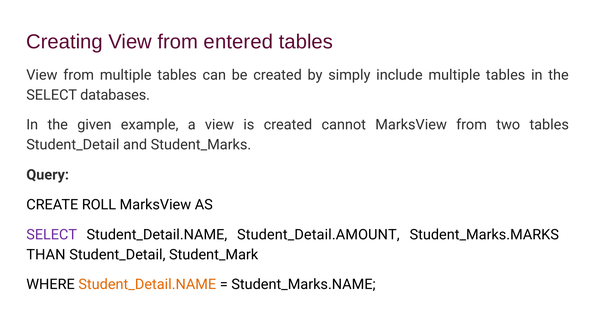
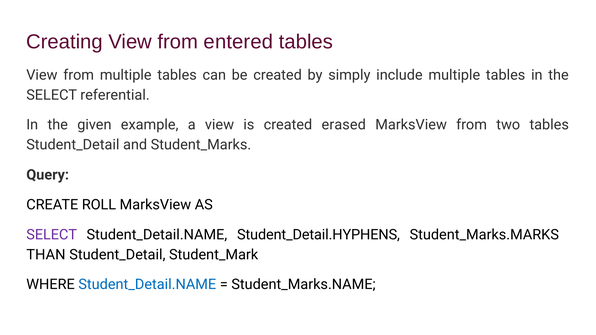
databases: databases -> referential (115, 95)
cannot: cannot -> erased (344, 125)
Student_Detail.AMOUNT: Student_Detail.AMOUNT -> Student_Detail.HYPHENS (318, 235)
Student_Detail.NAME colour: orange -> blue (147, 285)
